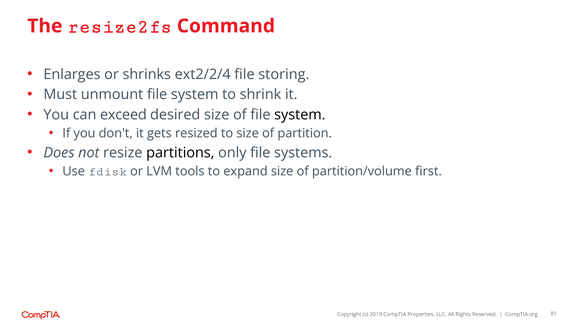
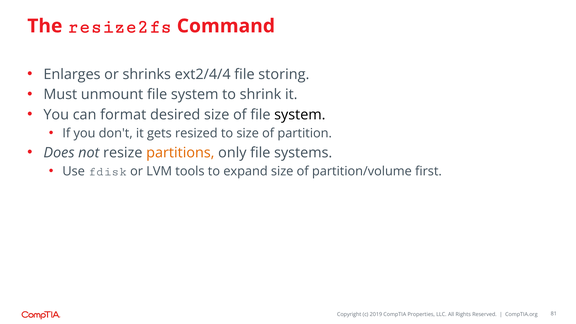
ext2/2/4: ext2/2/4 -> ext2/4/4 (203, 74)
exceed: exceed -> format (123, 115)
partitions colour: black -> orange (180, 153)
